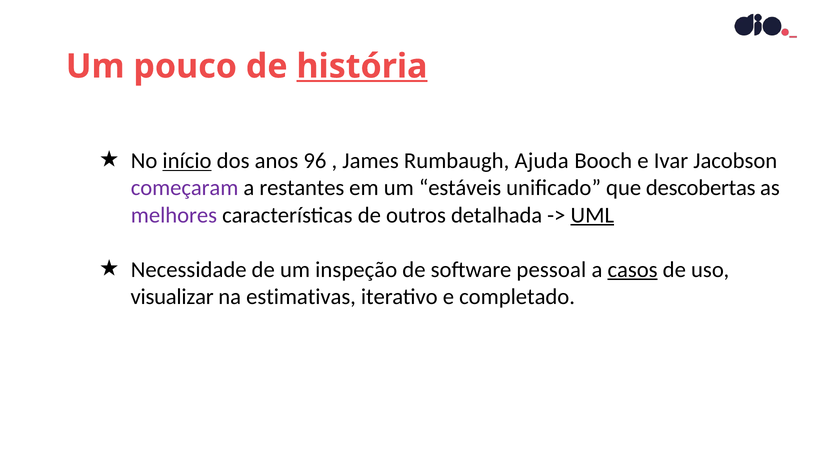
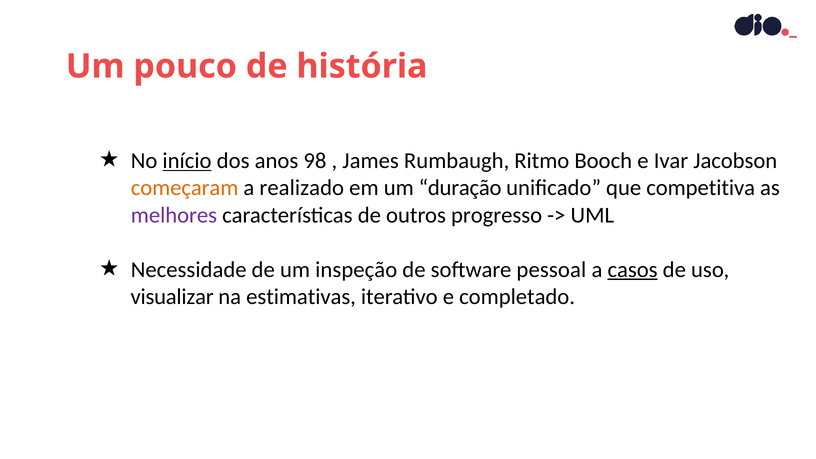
história underline: present -> none (362, 66)
96: 96 -> 98 (315, 161)
Ajuda: Ajuda -> Ritmo (542, 161)
começaram colour: purple -> orange (185, 188)
restantes: restantes -> realizado (302, 188)
estáveis: estáveis -> duração (460, 188)
descobertas: descobertas -> competitiva (701, 188)
detalhada: detalhada -> progresso (497, 215)
UML underline: present -> none (592, 215)
